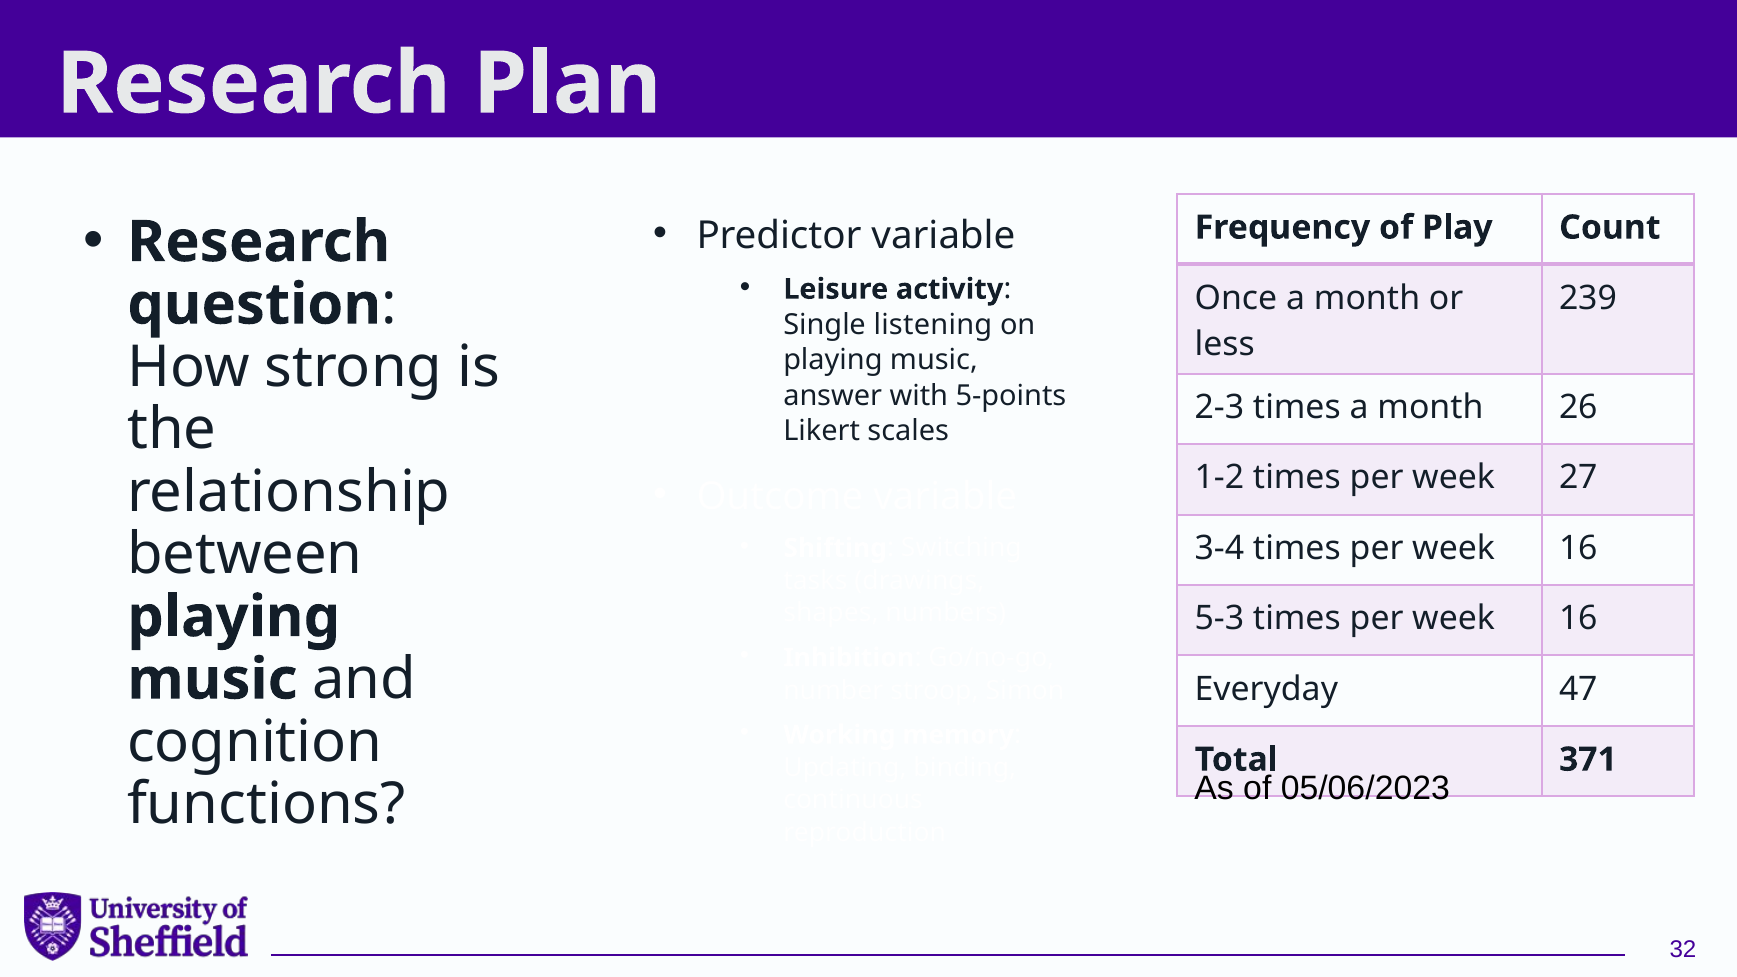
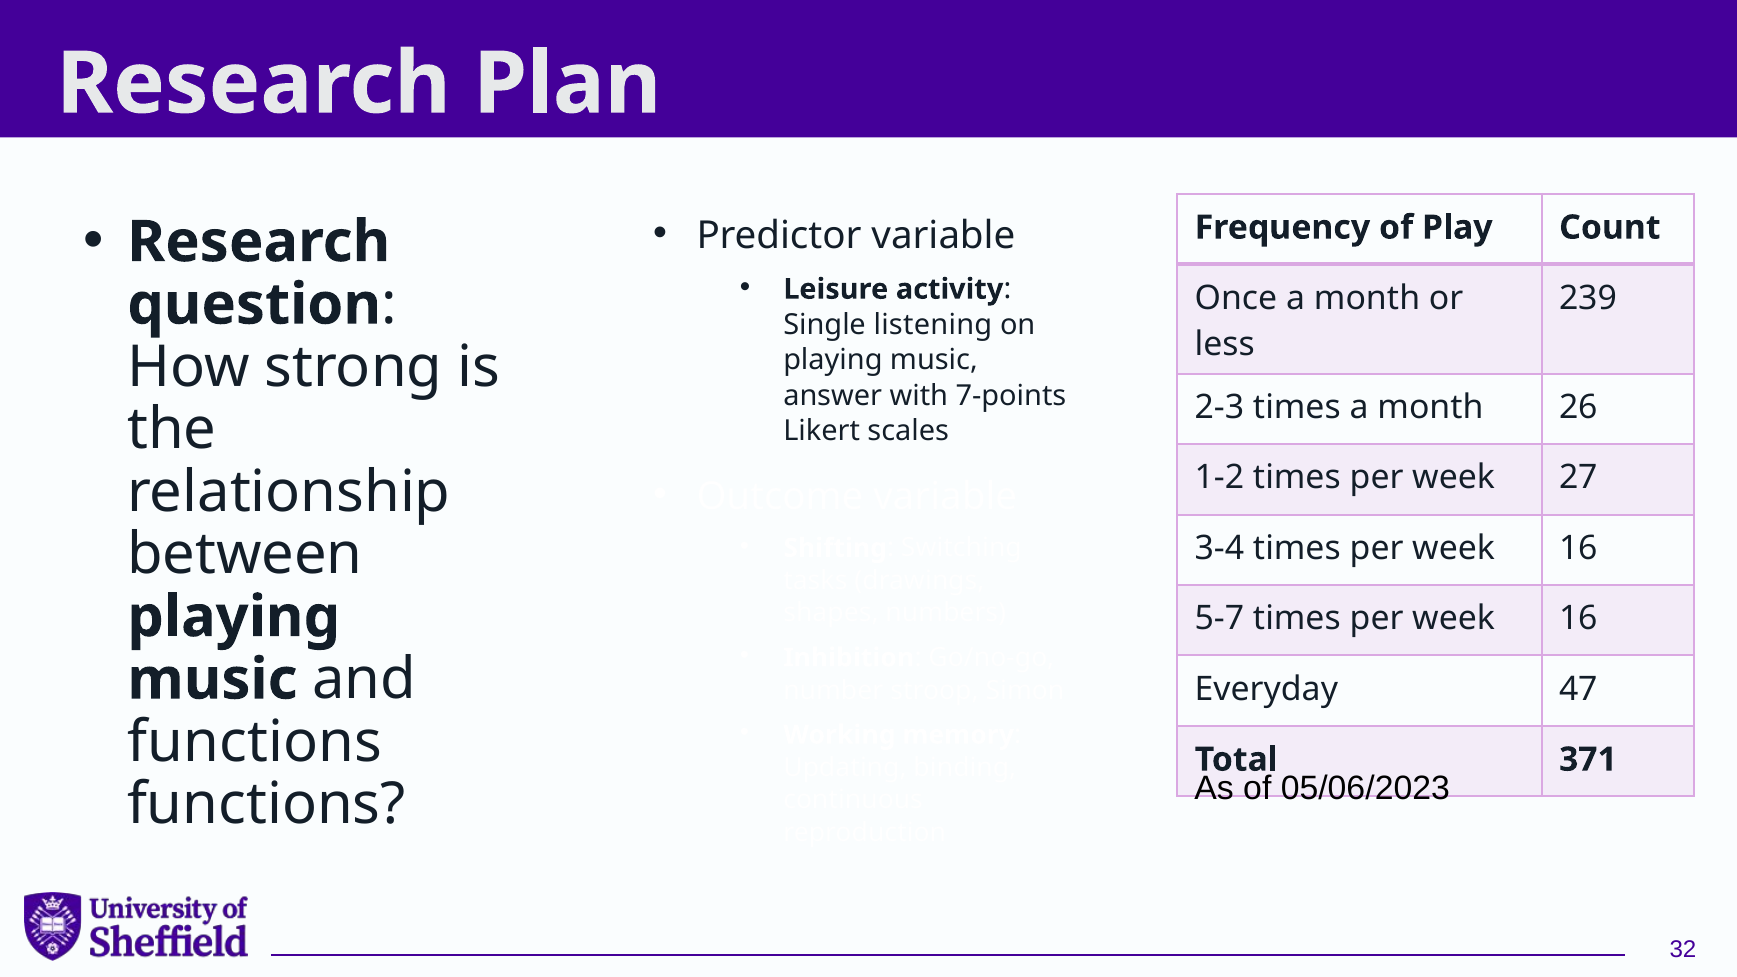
5-points: 5-points -> 7-points (1011, 396)
5-3: 5-3 -> 5-7 (1219, 619)
cognition: cognition -> functions (255, 742)
